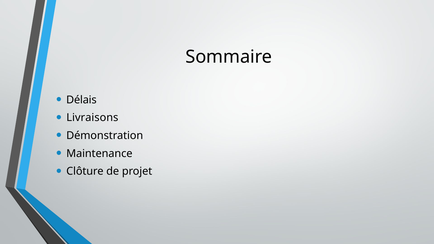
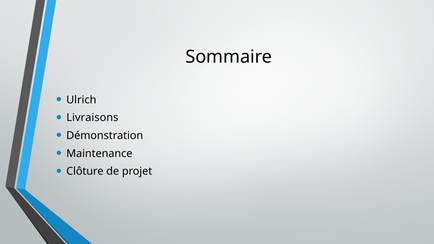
Délais: Délais -> Ulrich (81, 100)
